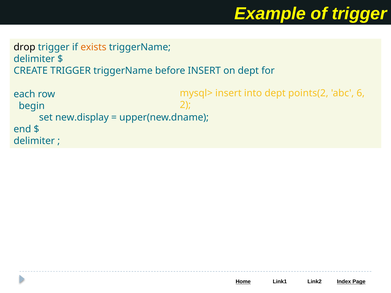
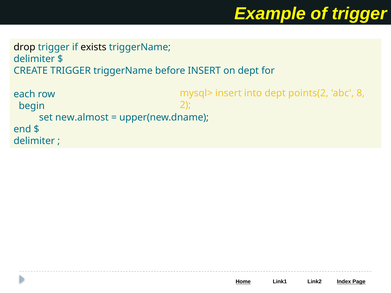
exists colour: orange -> black (93, 47)
6: 6 -> 8 (361, 93)
new.display: new.display -> new.almost (82, 118)
